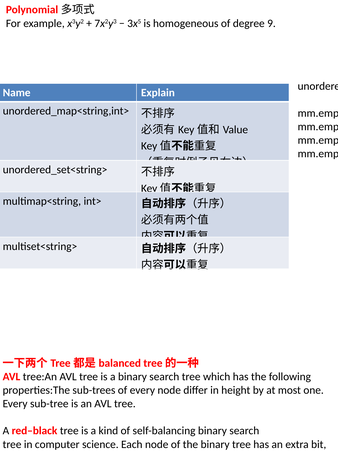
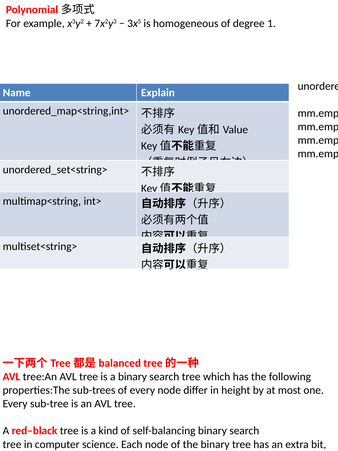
degree 9: 9 -> 1 (271, 23)
